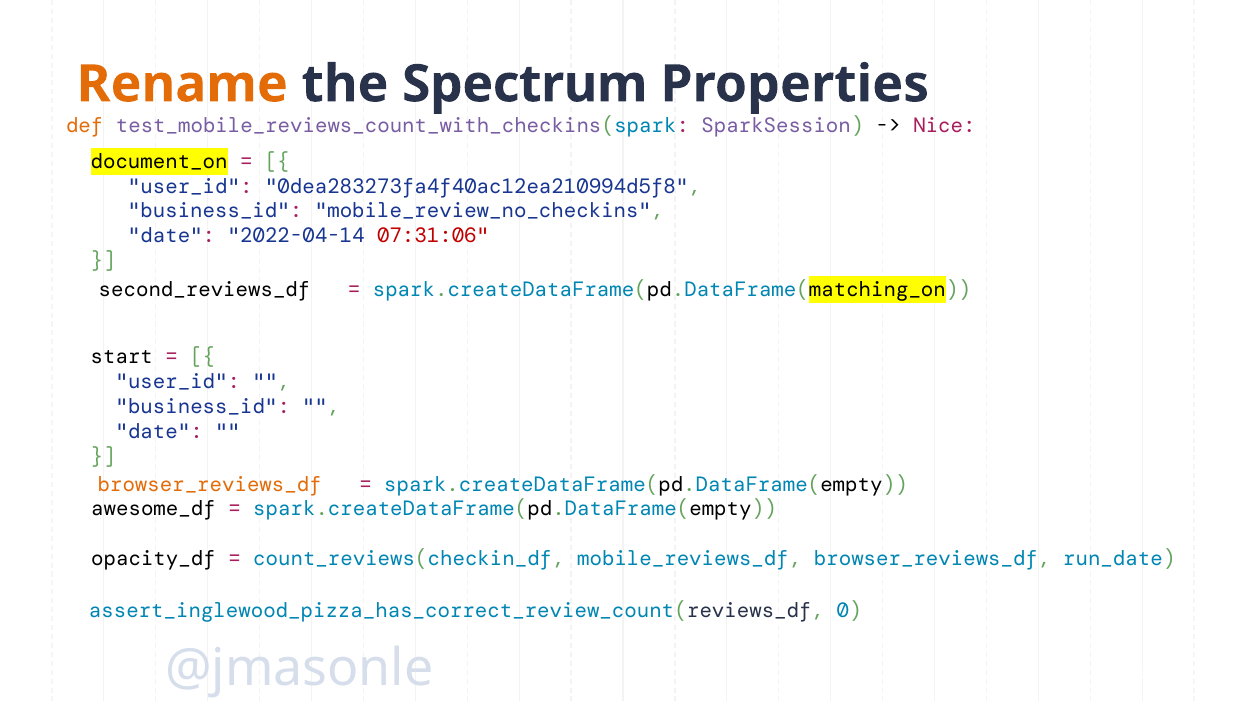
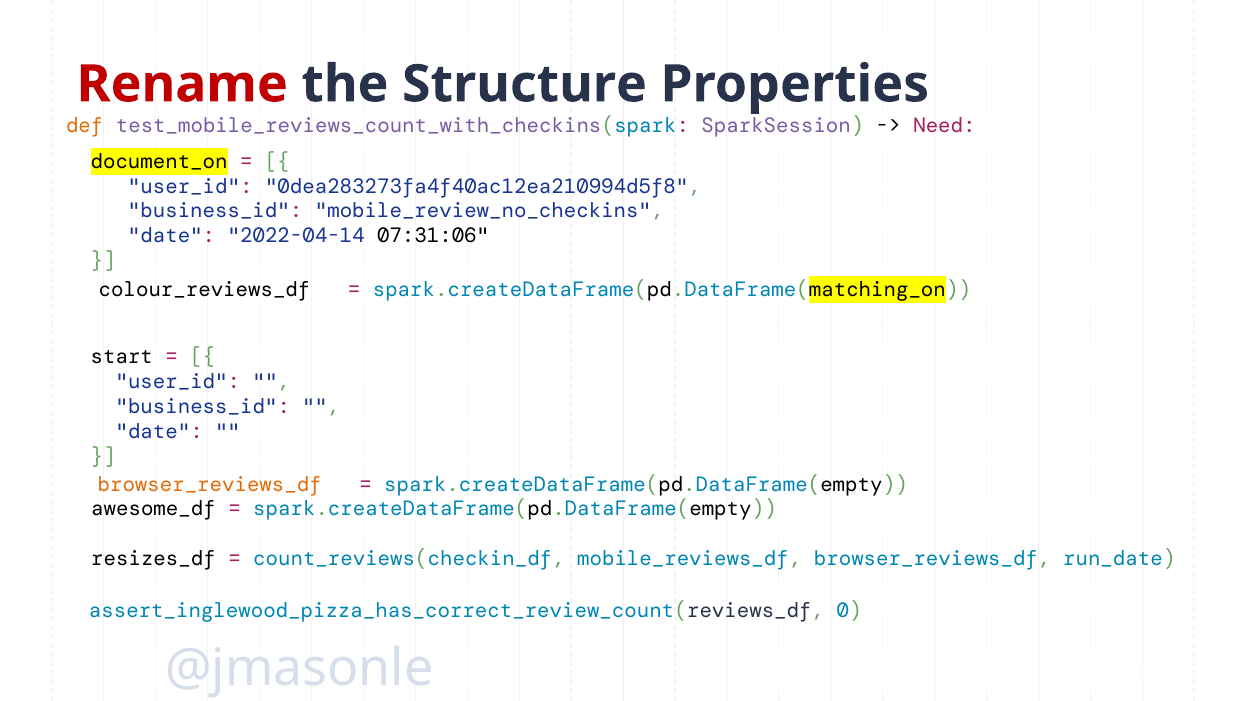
Rename colour: orange -> red (182, 84)
Spectrum: Spectrum -> Structure (524, 84)
Nice: Nice -> Need (944, 126)
07:31:06 colour: red -> black (433, 236)
second_reviews_df: second_reviews_df -> colour_reviews_df (205, 290)
opacity_df: opacity_df -> resizes_df (153, 559)
